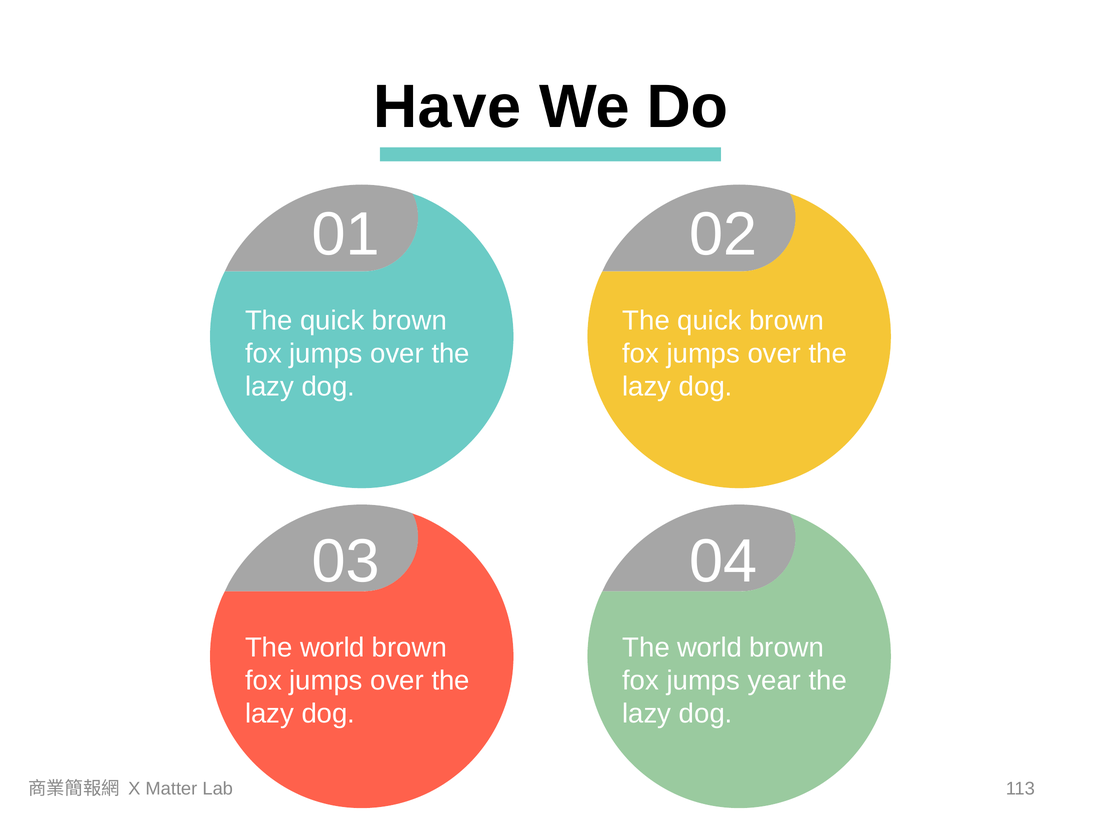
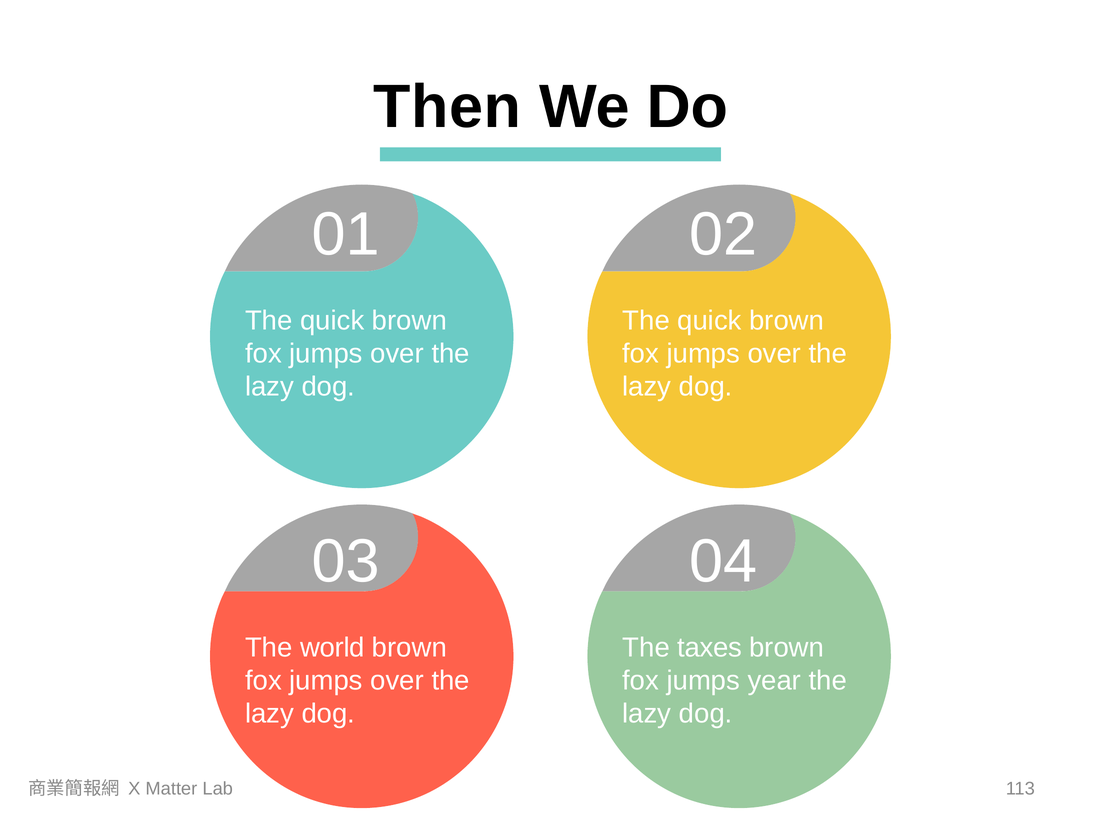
Have: Have -> Then (447, 107)
world: world -> taxes (710, 647)
